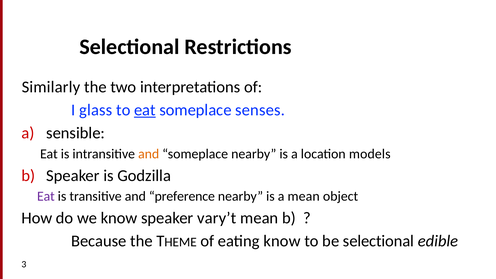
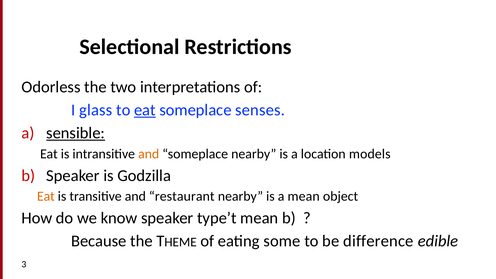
Similarly: Similarly -> Odorless (51, 87)
sensible underline: none -> present (76, 133)
Eat colour: purple -> orange (46, 196)
preference: preference -> restaurant (182, 196)
vary’t: vary’t -> type’t (217, 218)
eating know: know -> some (282, 241)
be selectional: selectional -> difference (378, 241)
